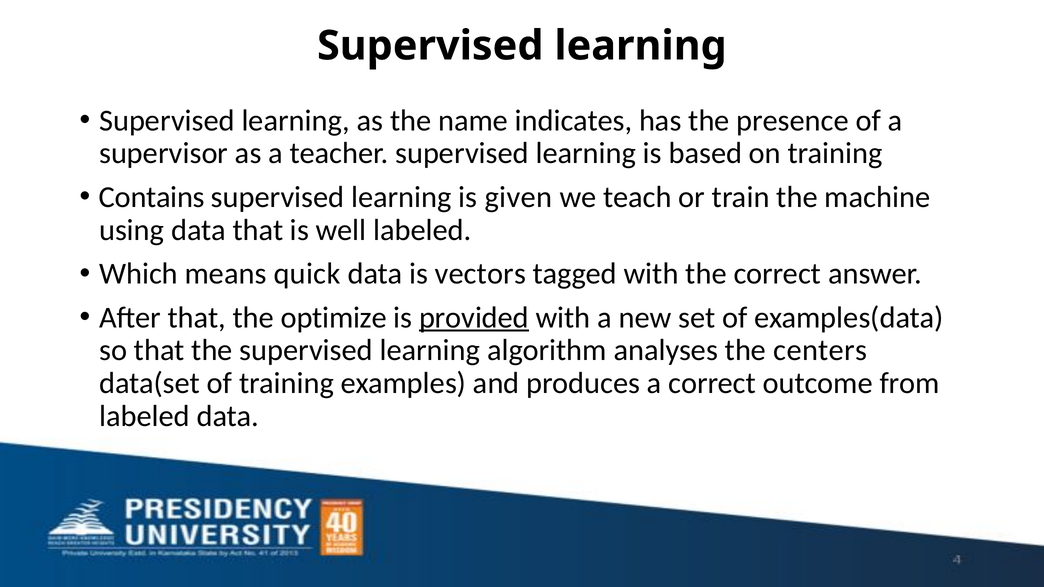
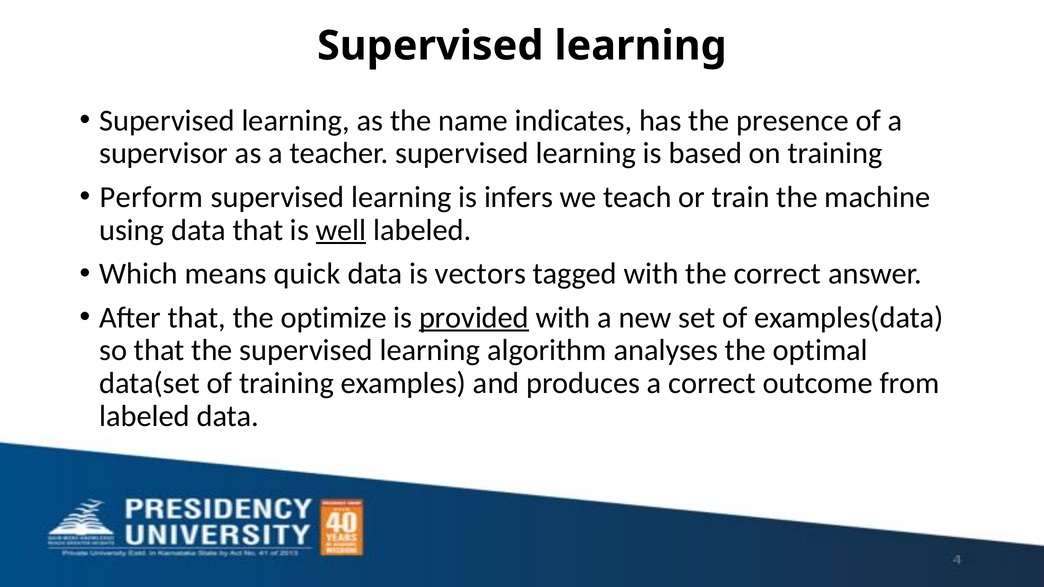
Contains: Contains -> Perform (151, 197)
given: given -> infers (519, 197)
well underline: none -> present (341, 230)
centers: centers -> optimal (820, 351)
